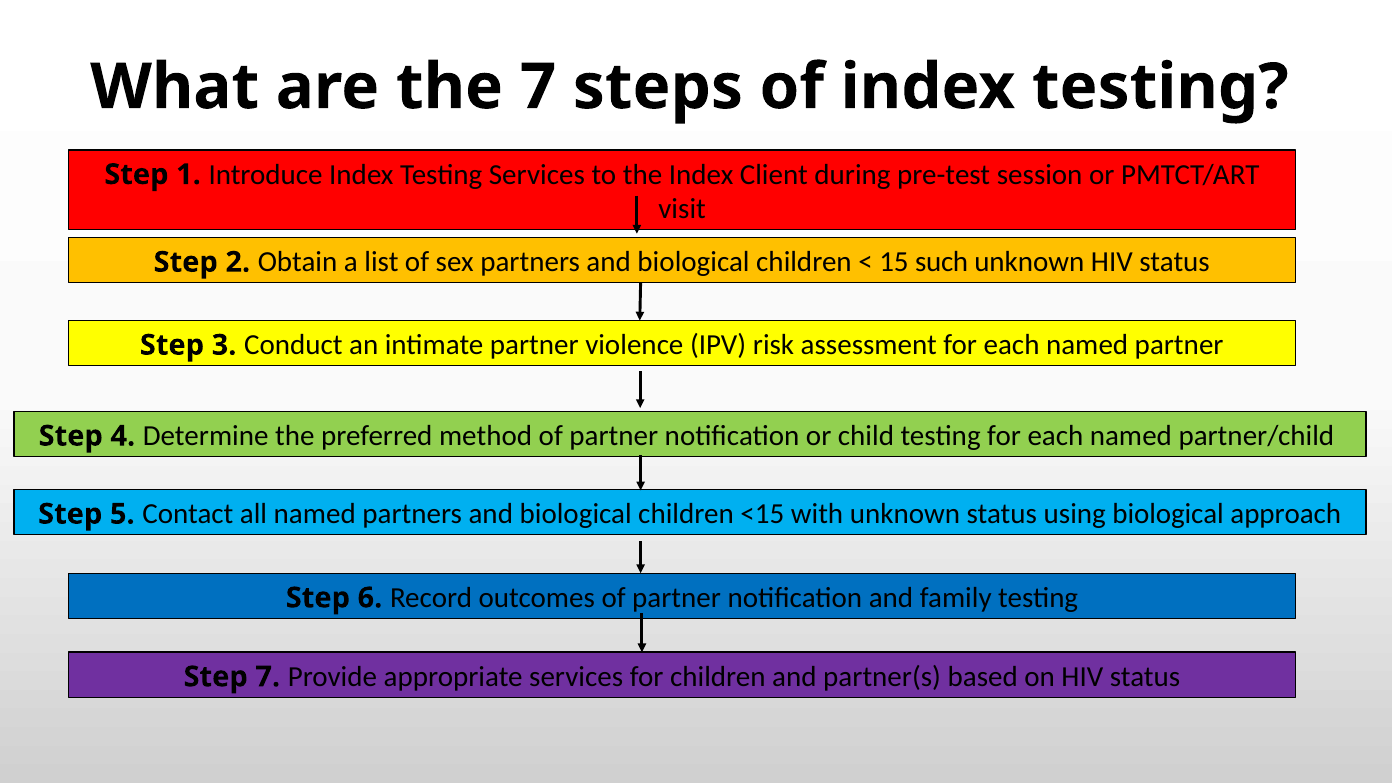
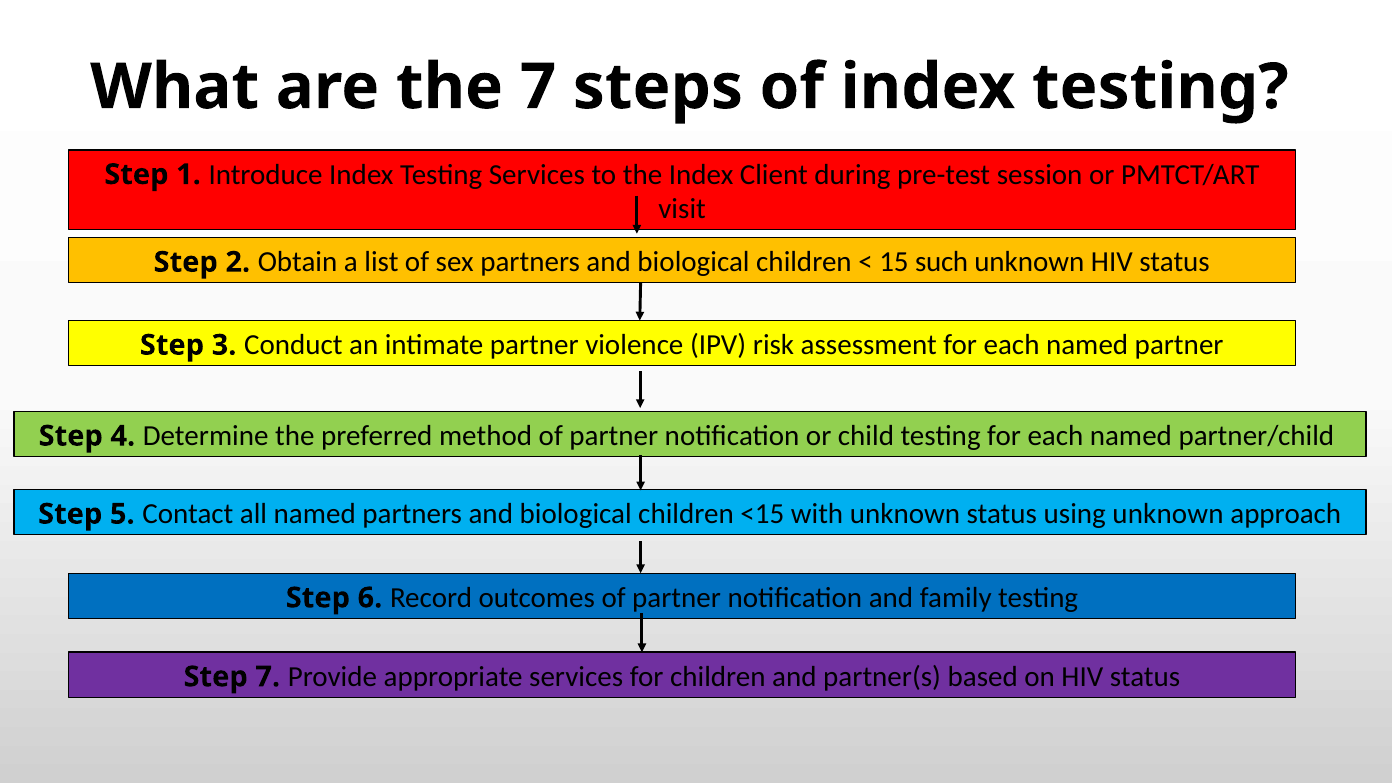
using biological: biological -> unknown (1168, 514)
